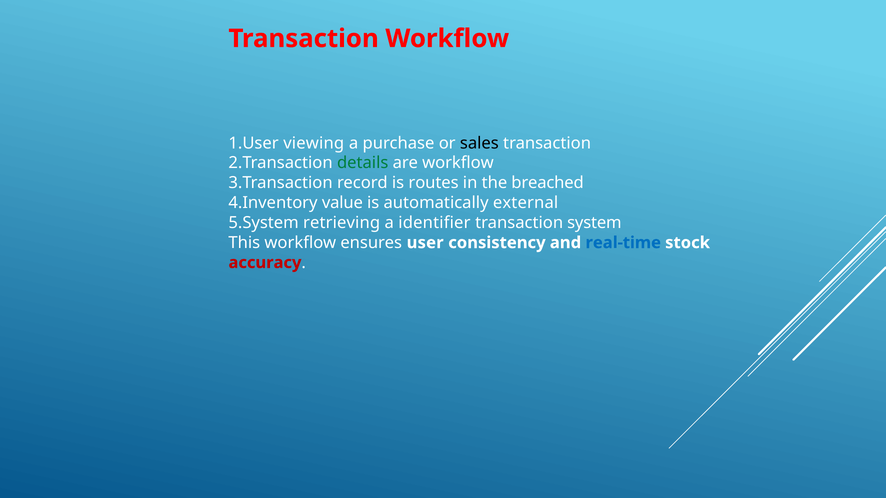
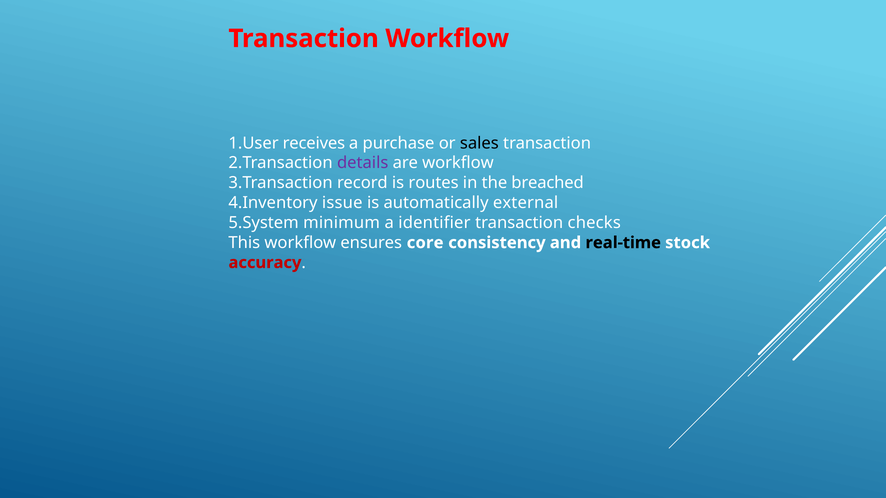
viewing: viewing -> receives (314, 143)
details colour: green -> purple (363, 163)
value: value -> issue (342, 203)
retrieving: retrieving -> minimum (342, 223)
system: system -> checks (594, 223)
user: user -> core (425, 243)
real-time colour: blue -> black (623, 243)
